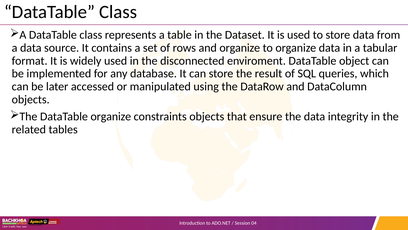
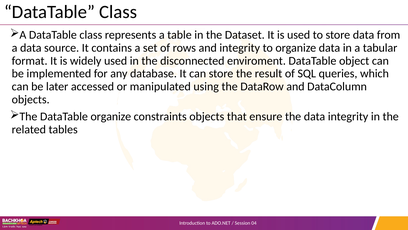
and organize: organize -> integrity (240, 48)
